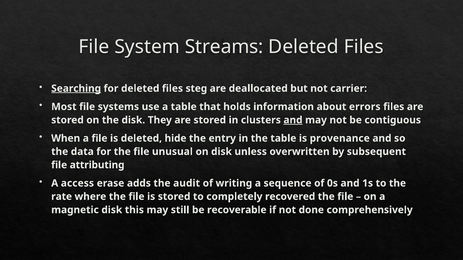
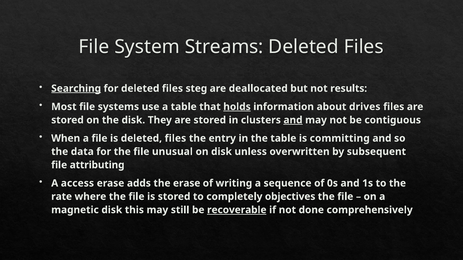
carrier: carrier -> results (349, 89)
holds underline: none -> present (237, 107)
errors: errors -> drives (365, 107)
is deleted hide: hide -> files (175, 138)
provenance: provenance -> committing (340, 138)
the audit: audit -> erase (187, 183)
recovered: recovered -> objectives (290, 197)
recoverable underline: none -> present (237, 210)
